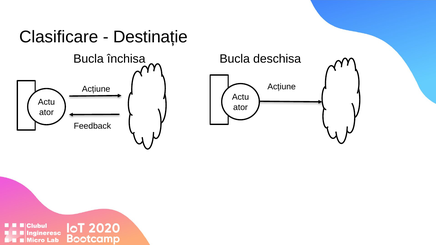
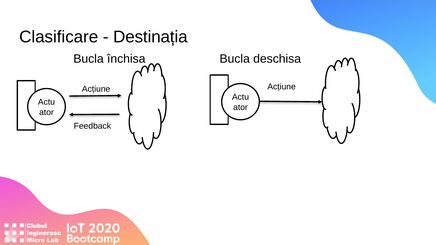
Destinație: Destinație -> Destinația (150, 37)
